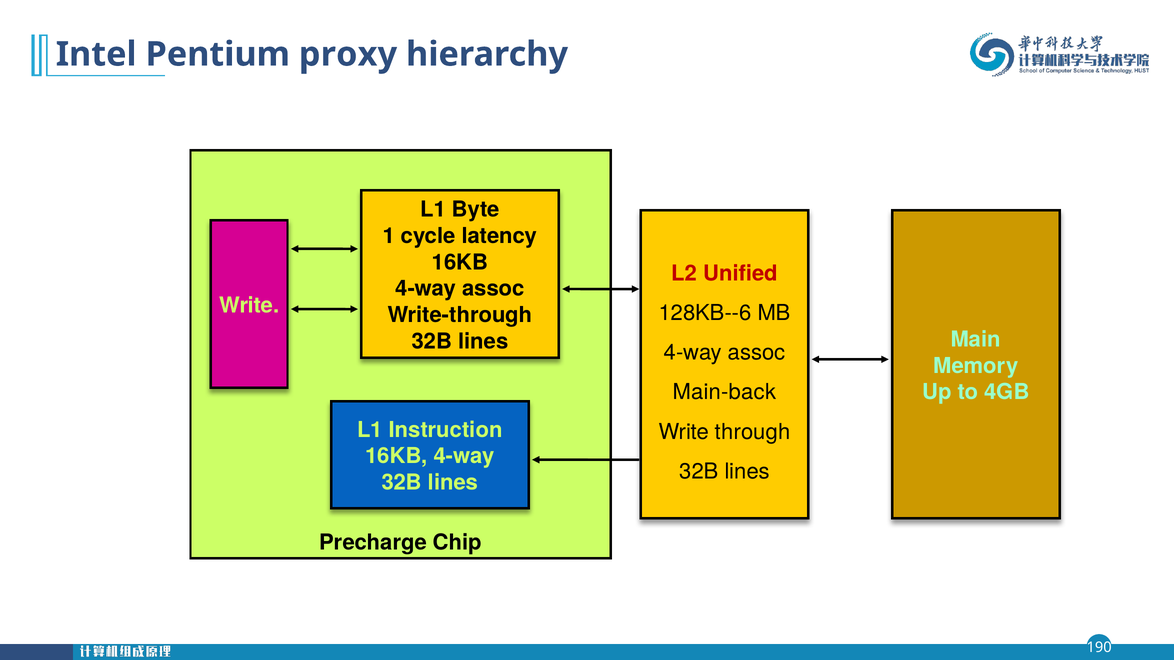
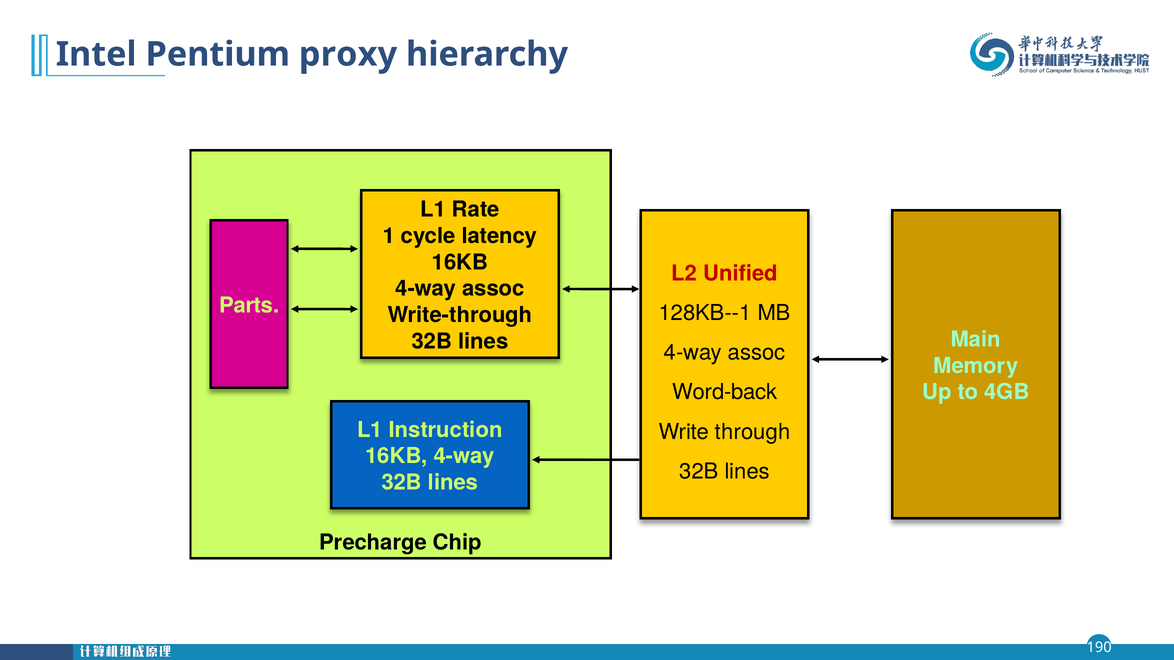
Byte: Byte -> Rate (476, 210)
Write: Write -> Parts (249, 306)
128KB--6: 128KB--6 -> 128KB--1 (705, 313)
Main-back: Main-back -> Word-back (725, 392)
